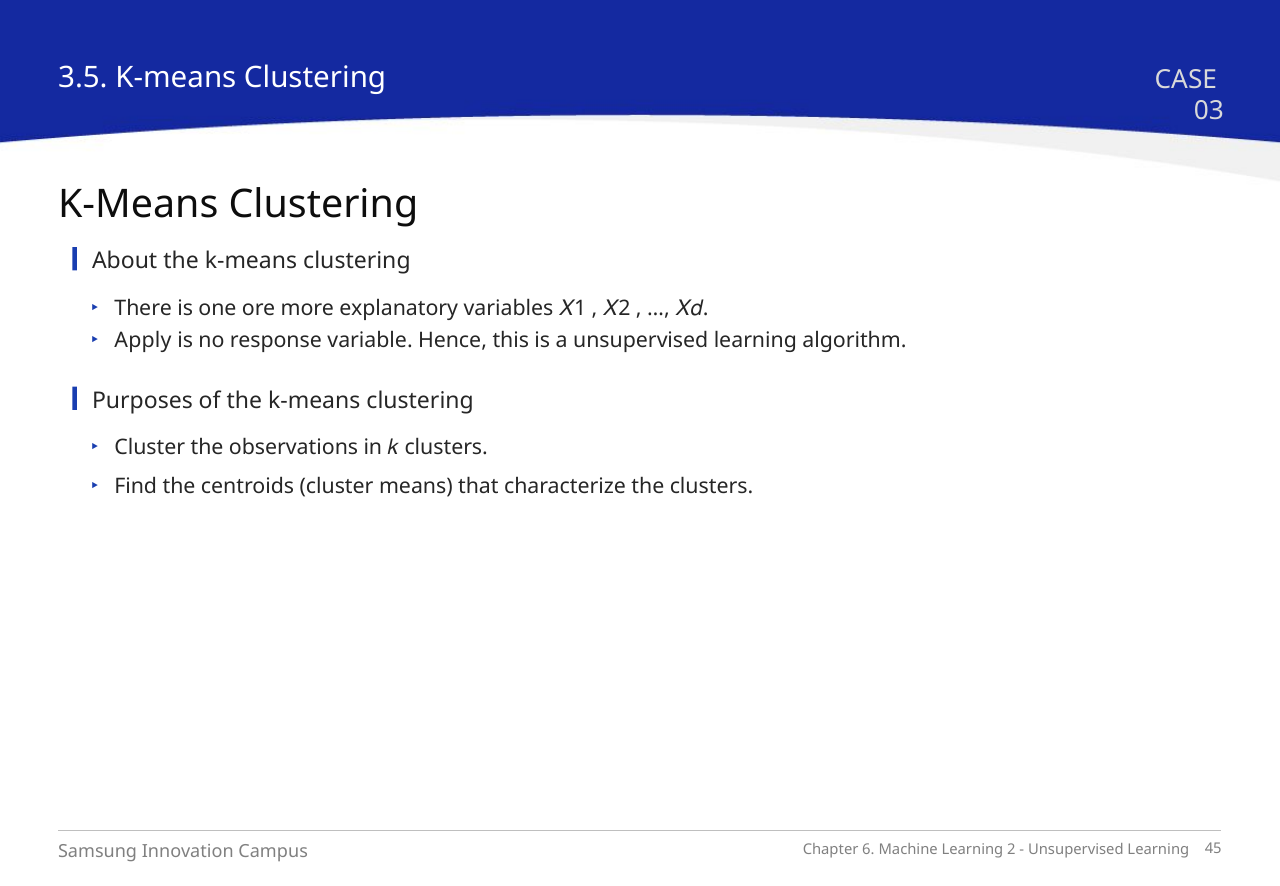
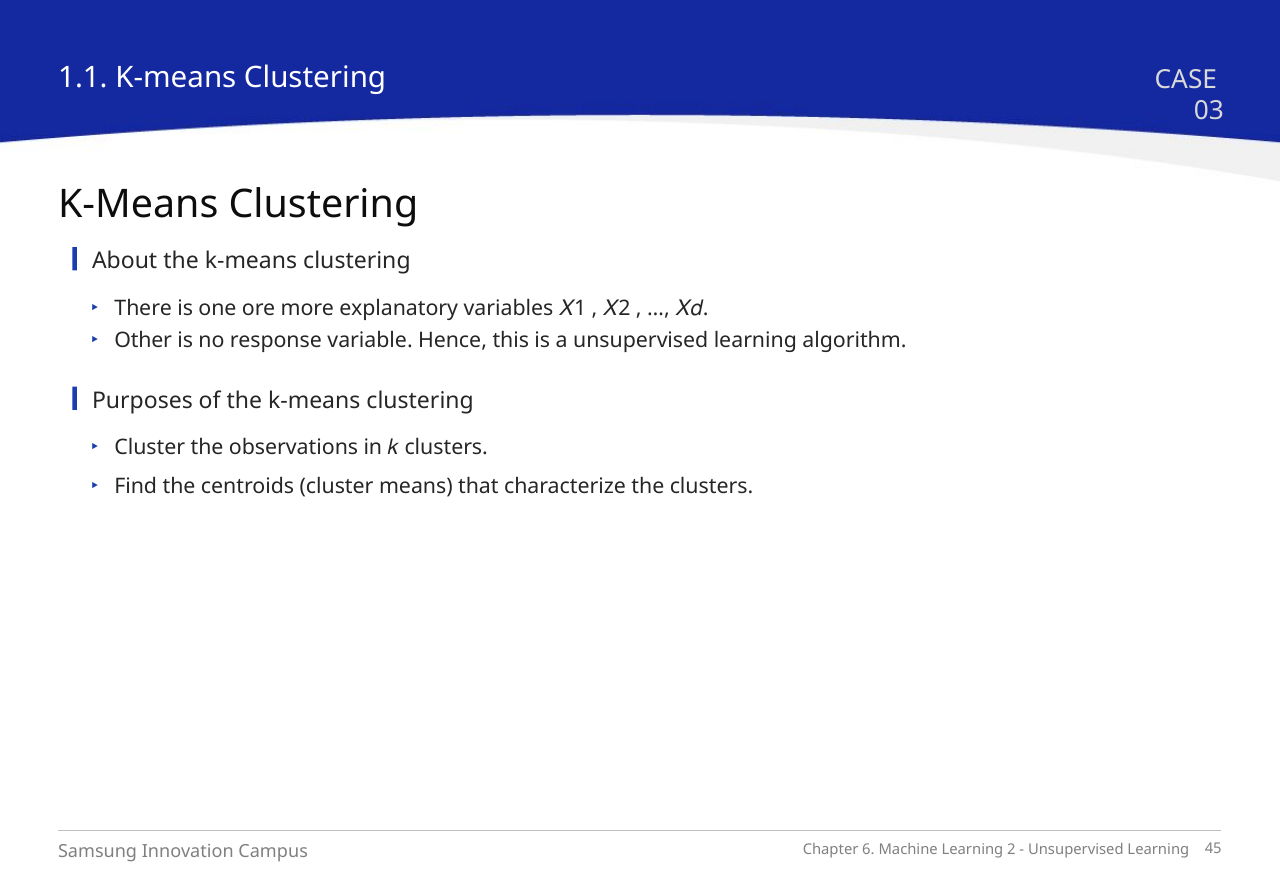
3.5: 3.5 -> 1.1 (83, 78)
Apply: Apply -> Other (143, 341)
